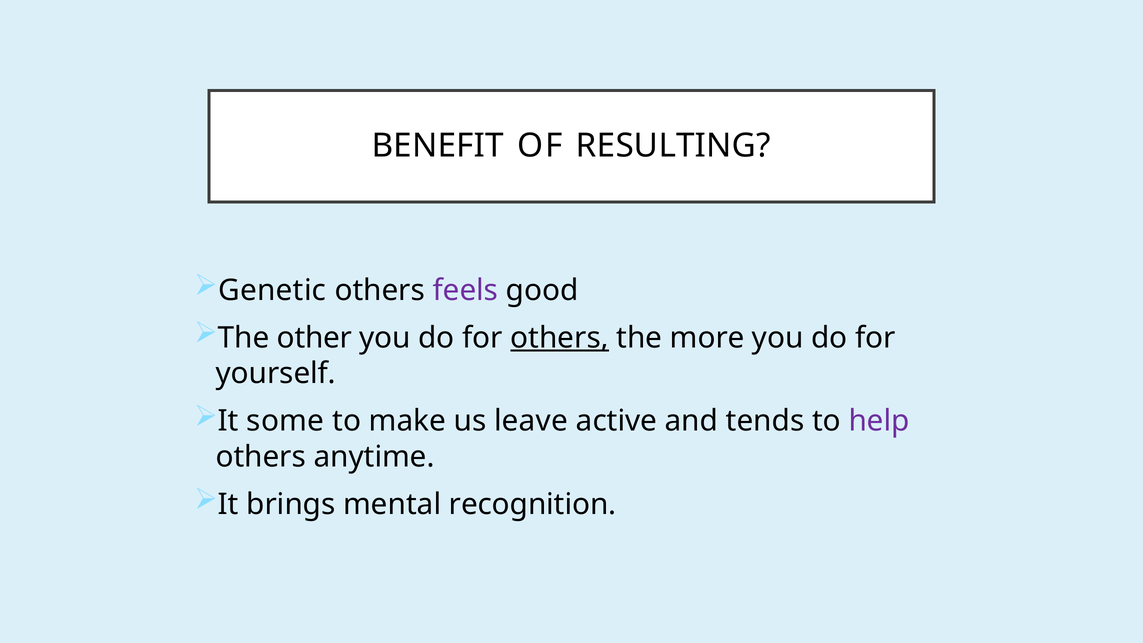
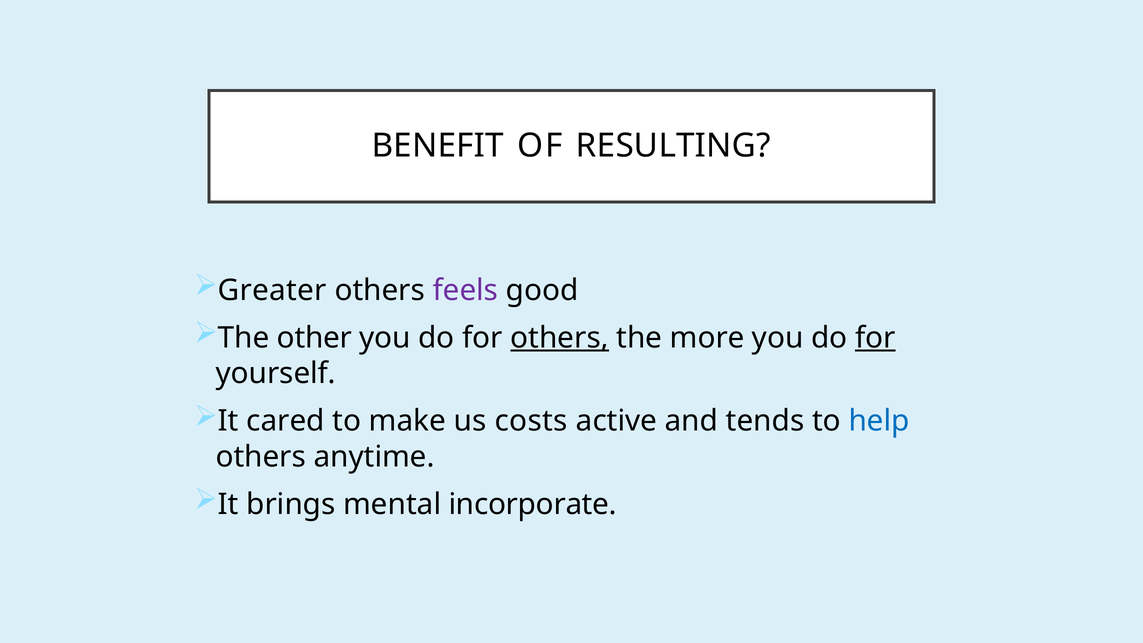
Genetic: Genetic -> Greater (272, 290)
for underline: none -> present (875, 338)
some: some -> cared (286, 421)
leave: leave -> costs (531, 421)
help colour: purple -> blue (879, 421)
recognition: recognition -> incorporate (533, 504)
